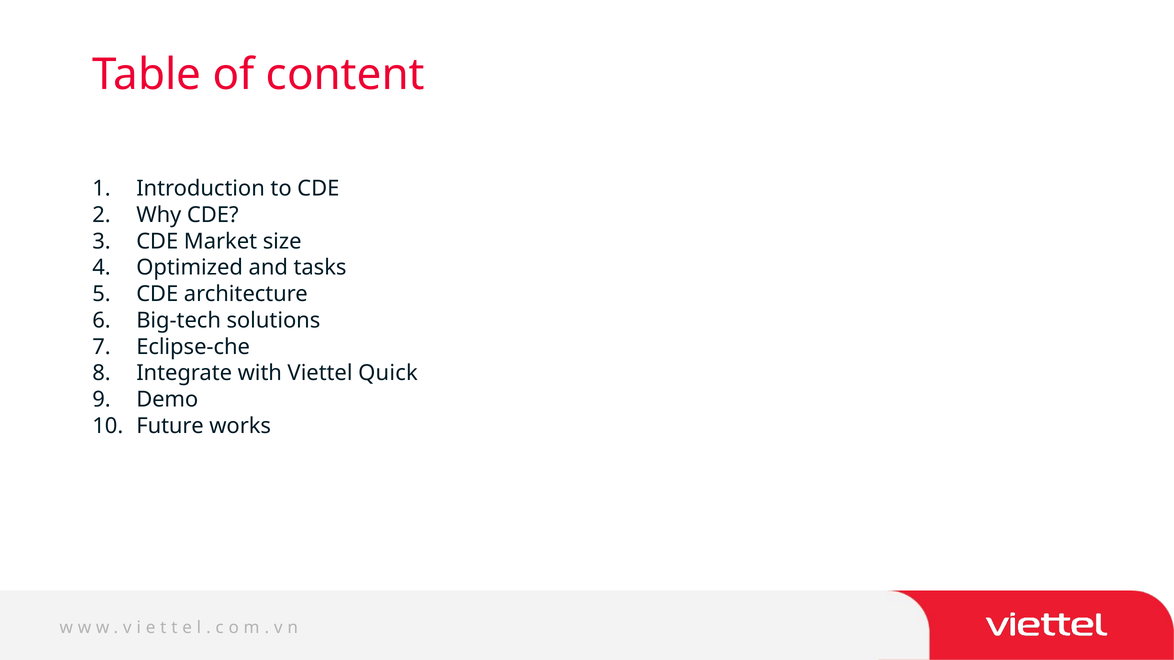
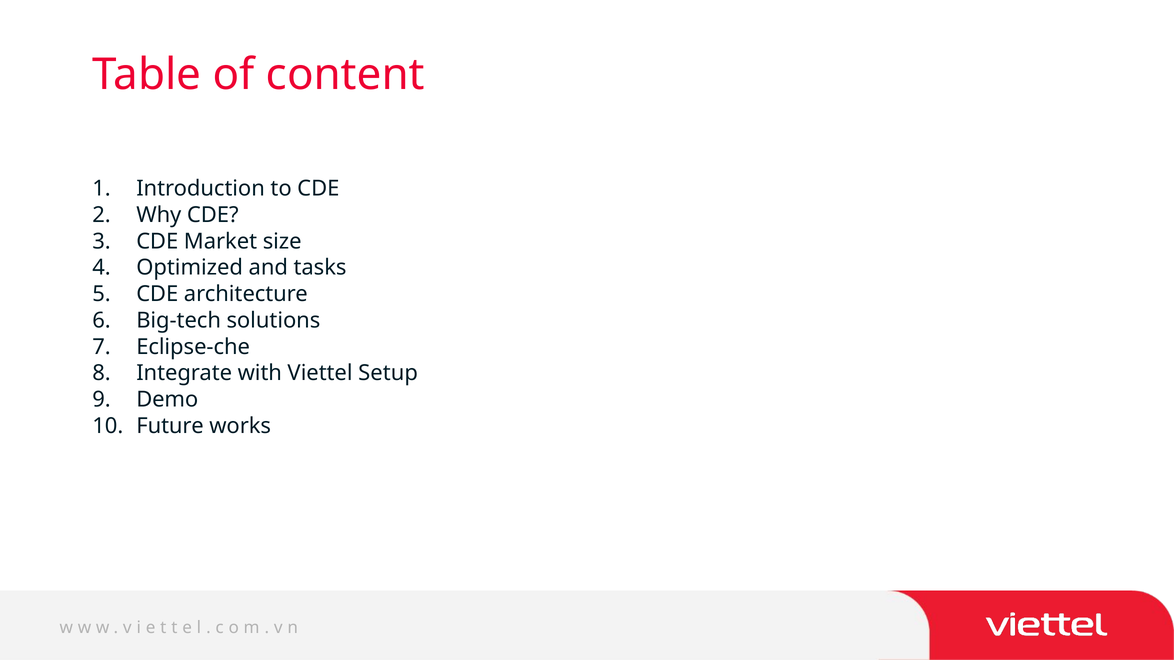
Quick: Quick -> Setup (388, 373)
